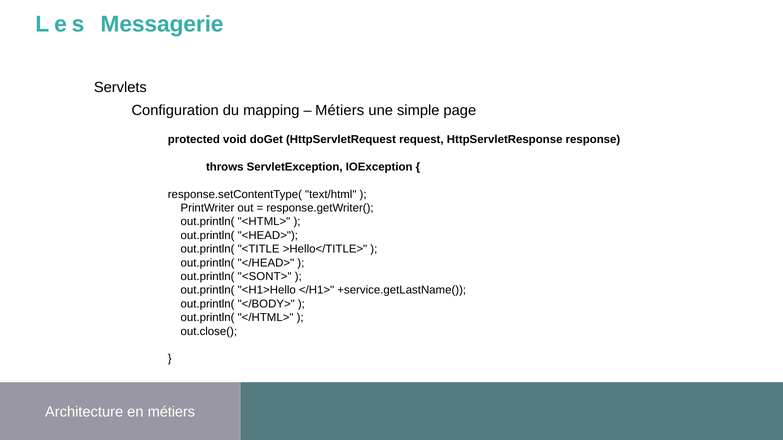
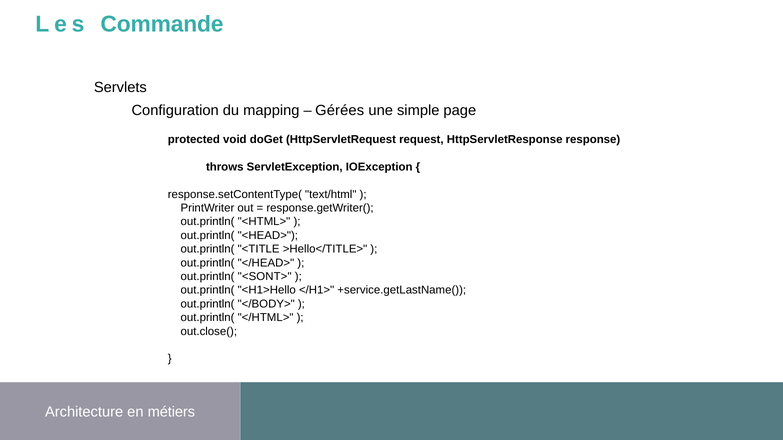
Messagerie: Messagerie -> Commande (162, 24)
Métiers: Métiers -> Gérées (340, 110)
